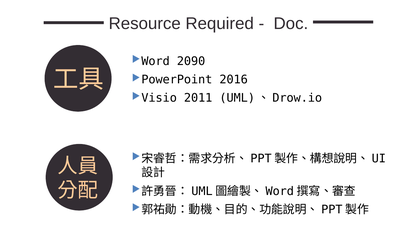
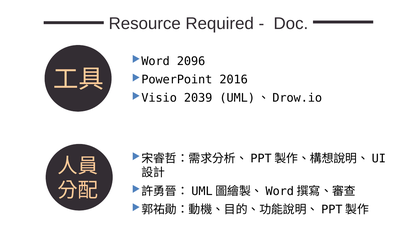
2090: 2090 -> 2096 (191, 61)
2011: 2011 -> 2039 (198, 98)
